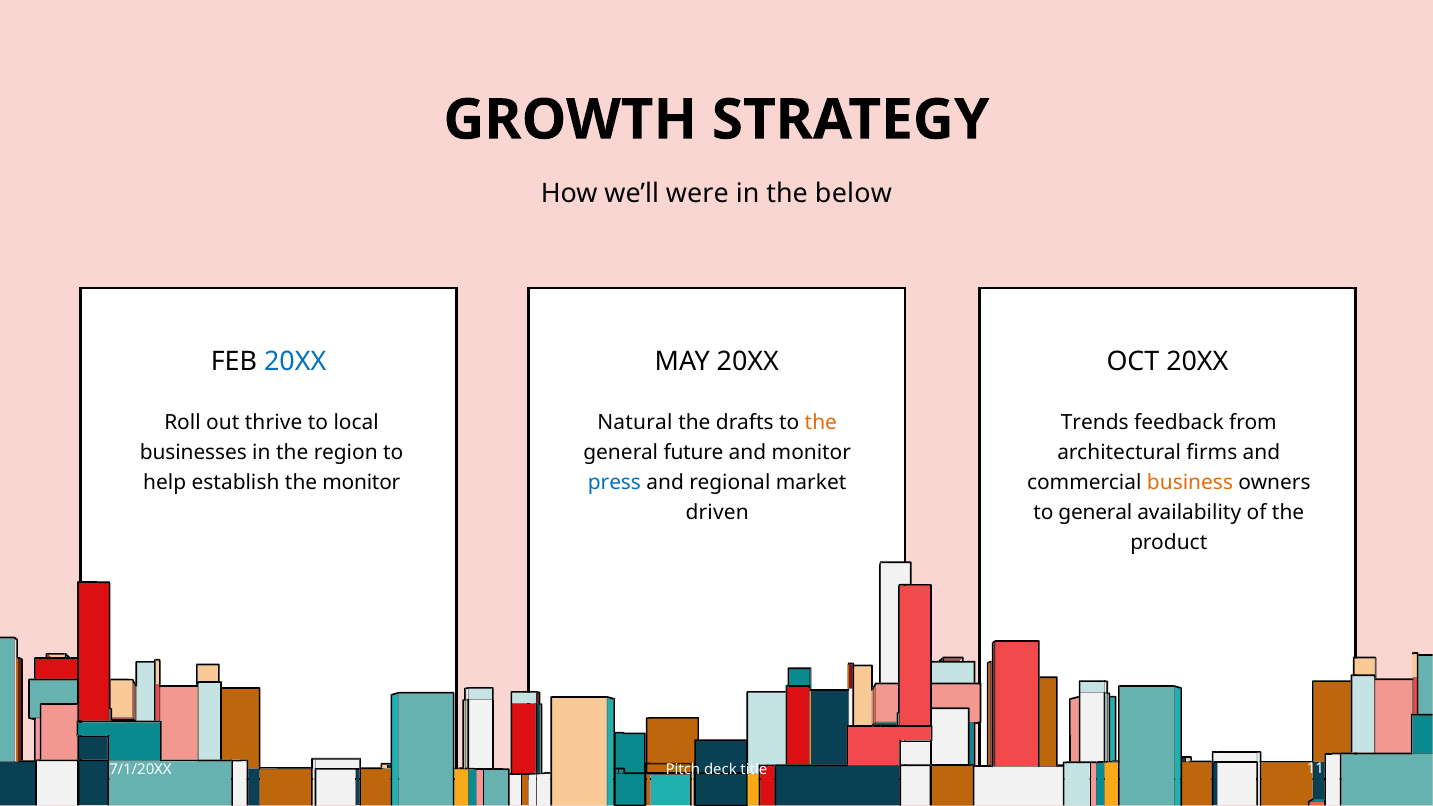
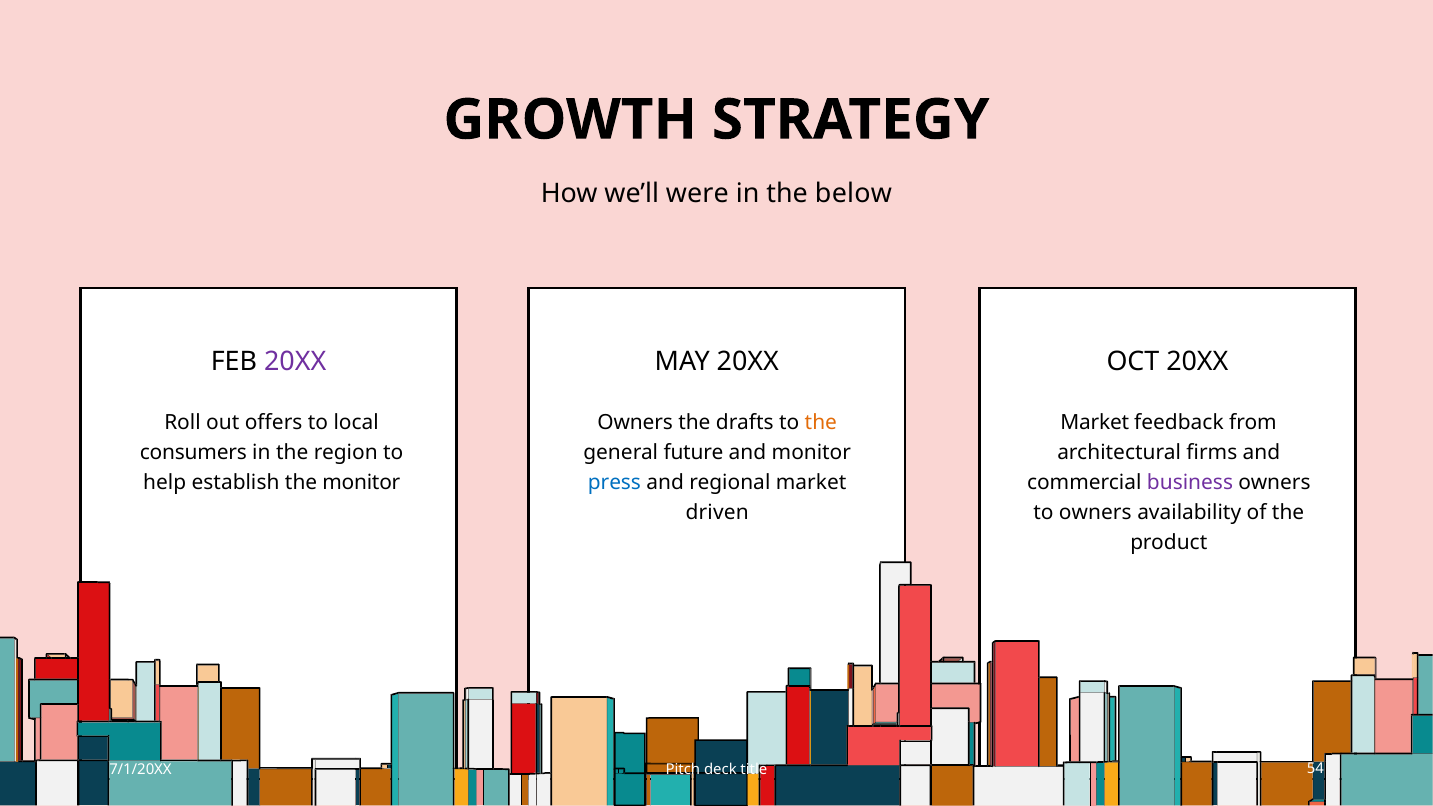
20XX colour: blue -> purple (295, 362)
thrive: thrive -> offers (274, 423)
Natural: Natural -> Owners (635, 423)
Trends: Trends -> Market (1095, 423)
businesses: businesses -> consumers (193, 453)
business colour: orange -> purple (1190, 483)
to general: general -> owners (1095, 512)
11: 11 -> 54 (1315, 768)
